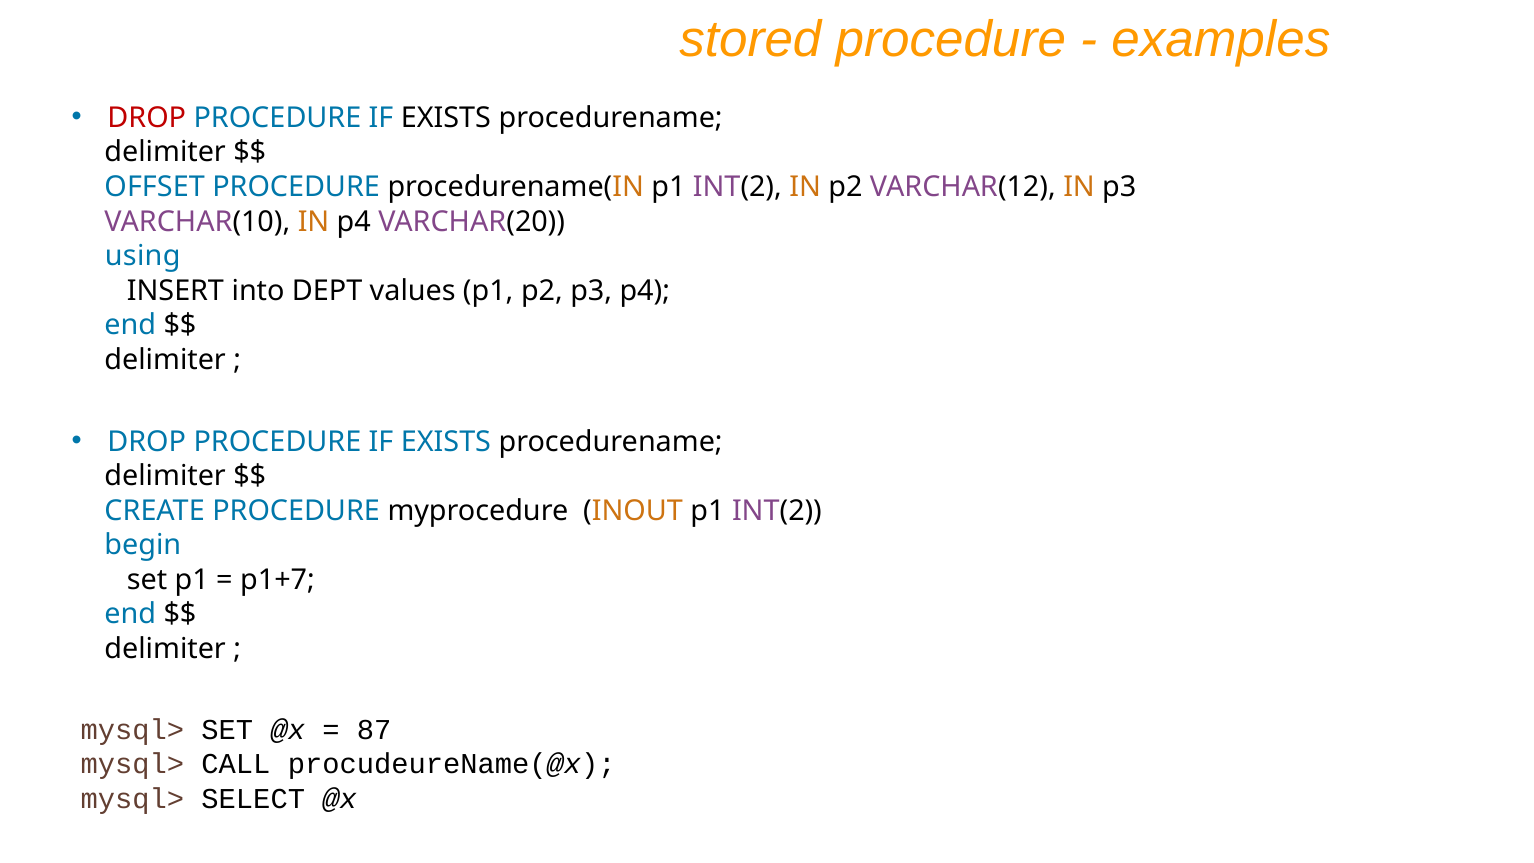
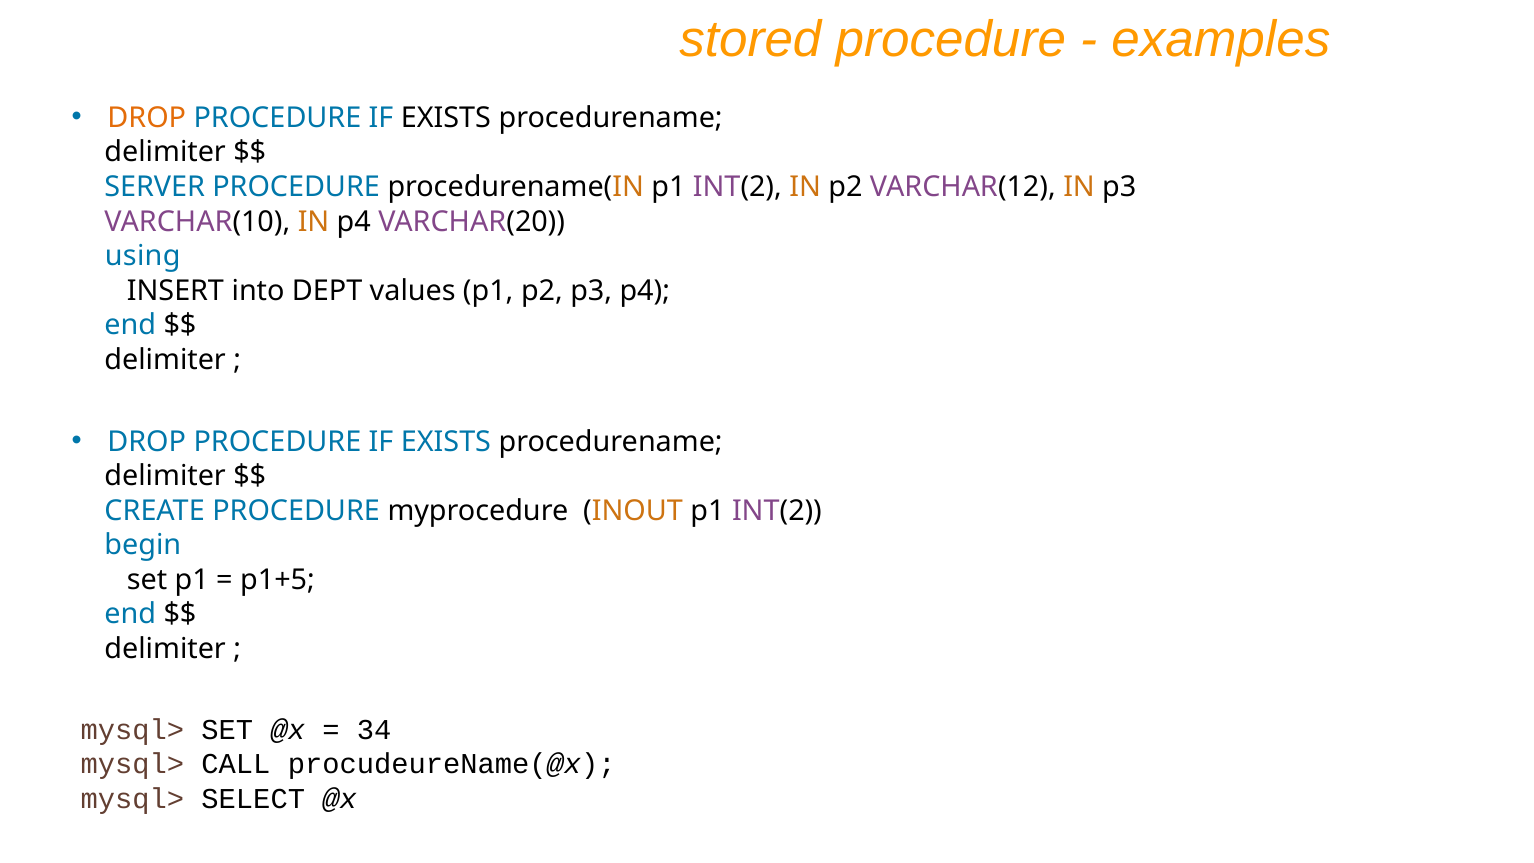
DROP colour: red -> orange (147, 118)
OFFSET: OFFSET -> SERVER (155, 187)
p1+7: p1+7 -> p1+5 (278, 580)
87: 87 -> 34 (374, 730)
